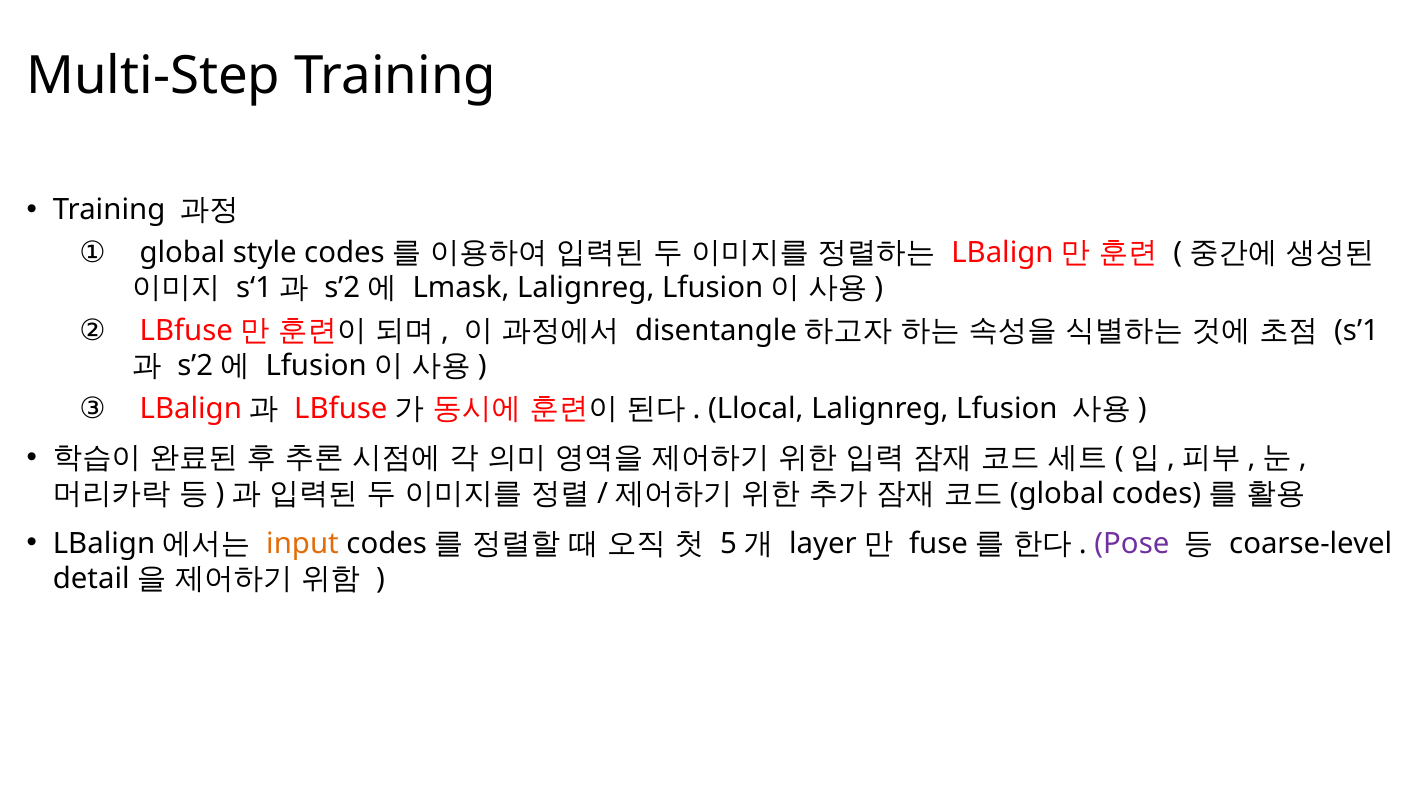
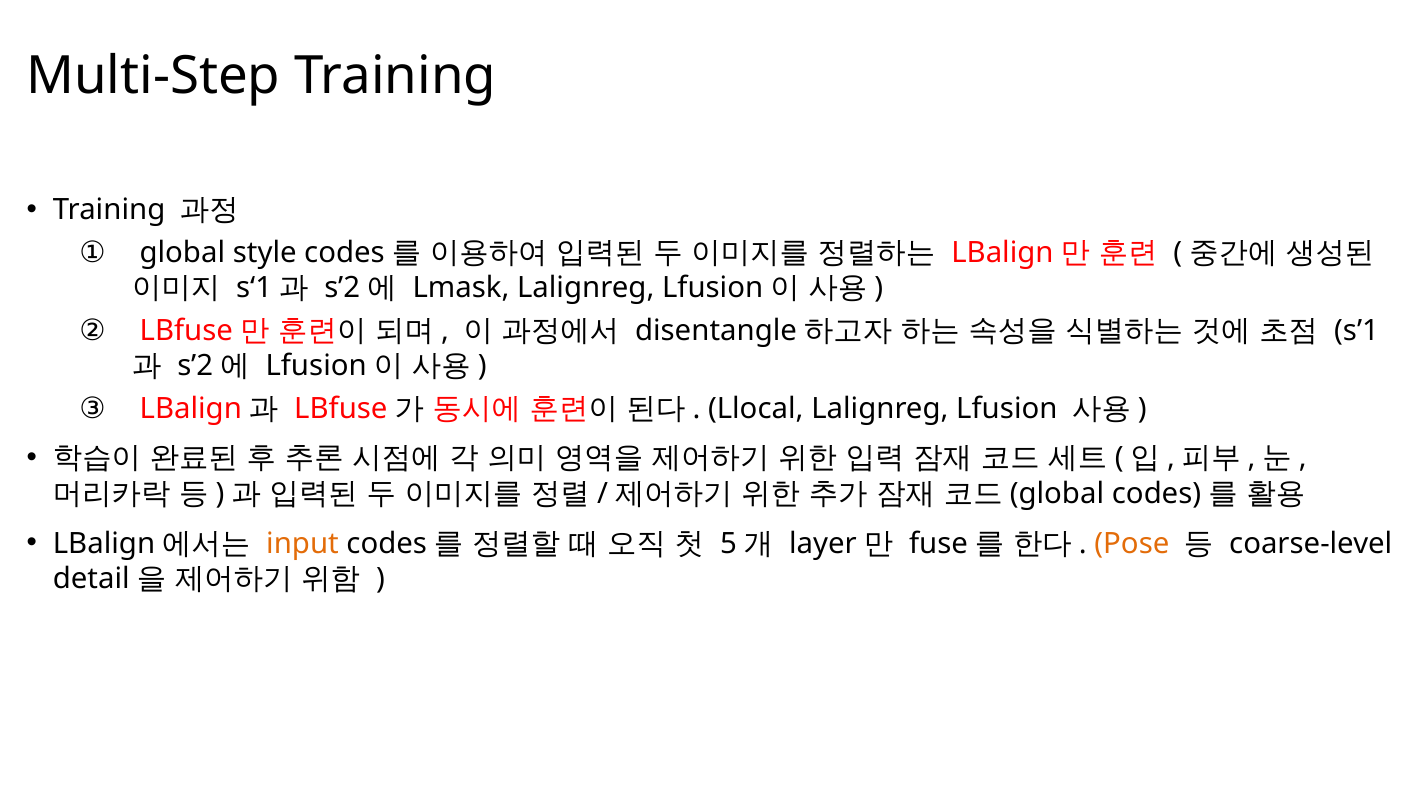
Pose colour: purple -> orange (1132, 543)
